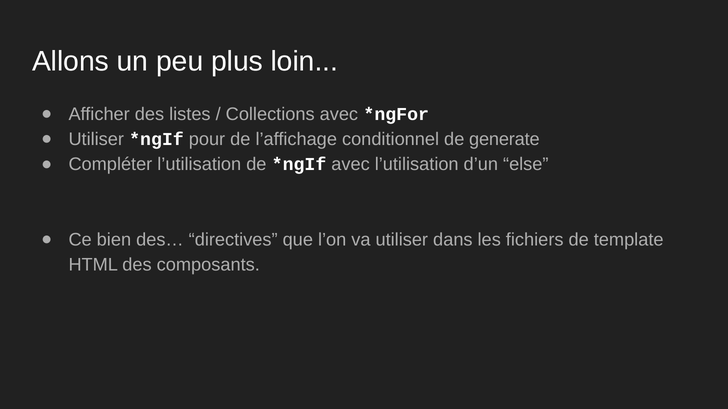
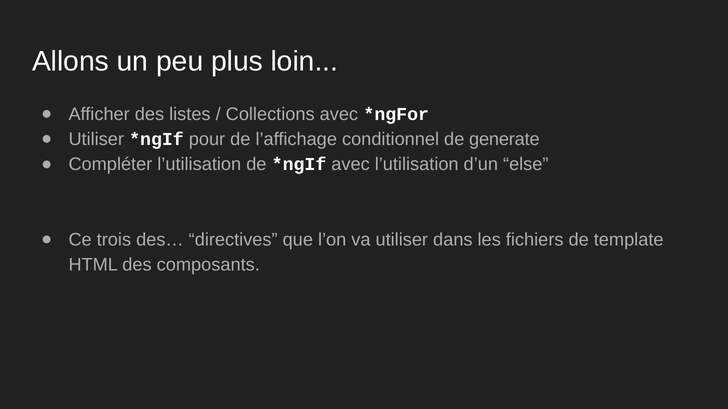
bien: bien -> trois (114, 240)
